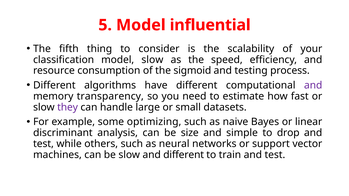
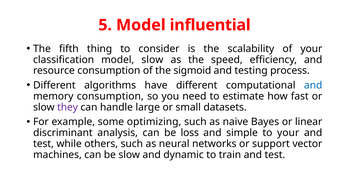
and colour: purple -> blue (313, 85)
memory transparency: transparency -> consumption (110, 96)
size: size -> loss (190, 133)
to drop: drop -> your (288, 133)
and different: different -> dynamic (184, 155)
